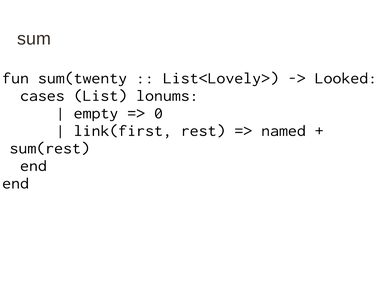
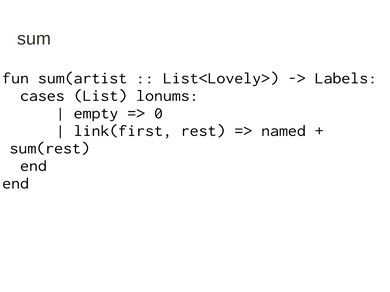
sum(twenty: sum(twenty -> sum(artist (83, 78)
Looked: Looked -> Labels (346, 78)
